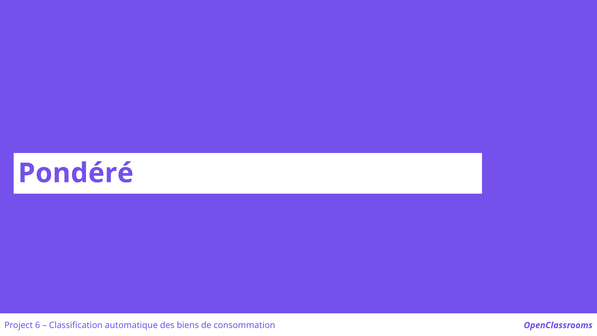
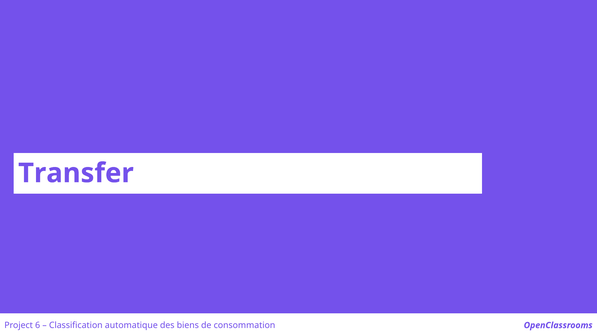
Pondéré: Pondéré -> Transfer (76, 173)
